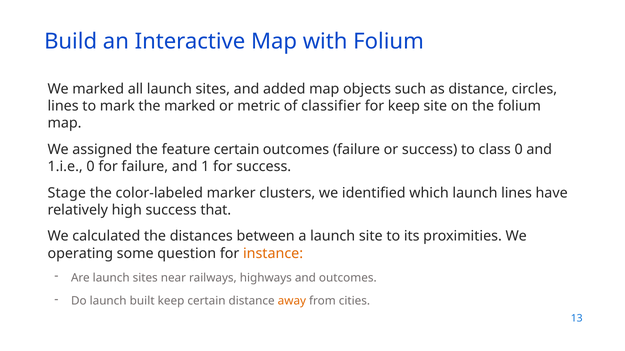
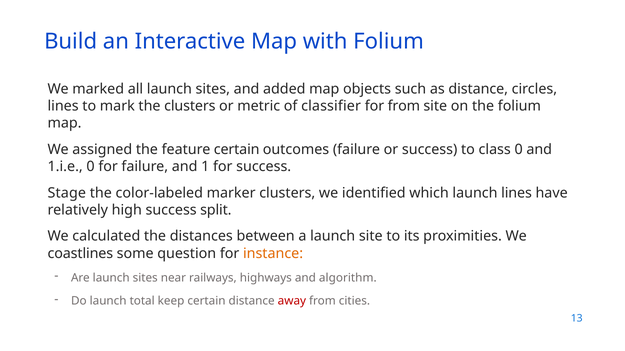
the marked: marked -> clusters (190, 106)
for keep: keep -> from (404, 106)
that: that -> split (216, 210)
operating: operating -> coastlines (80, 254)
and outcomes: outcomes -> algorithm (348, 278)
built: built -> total (142, 302)
away colour: orange -> red (292, 302)
